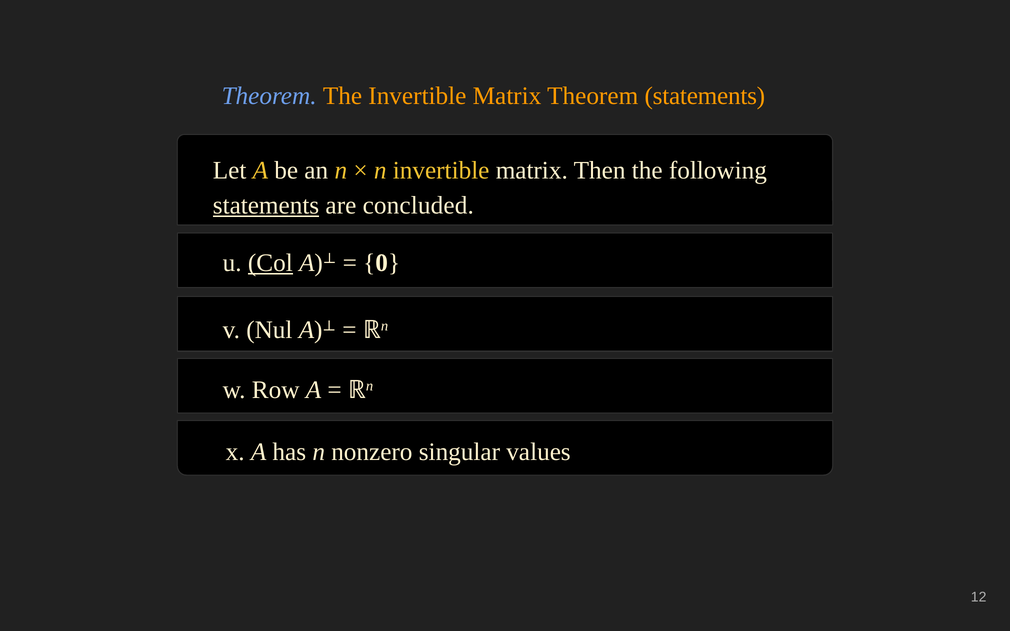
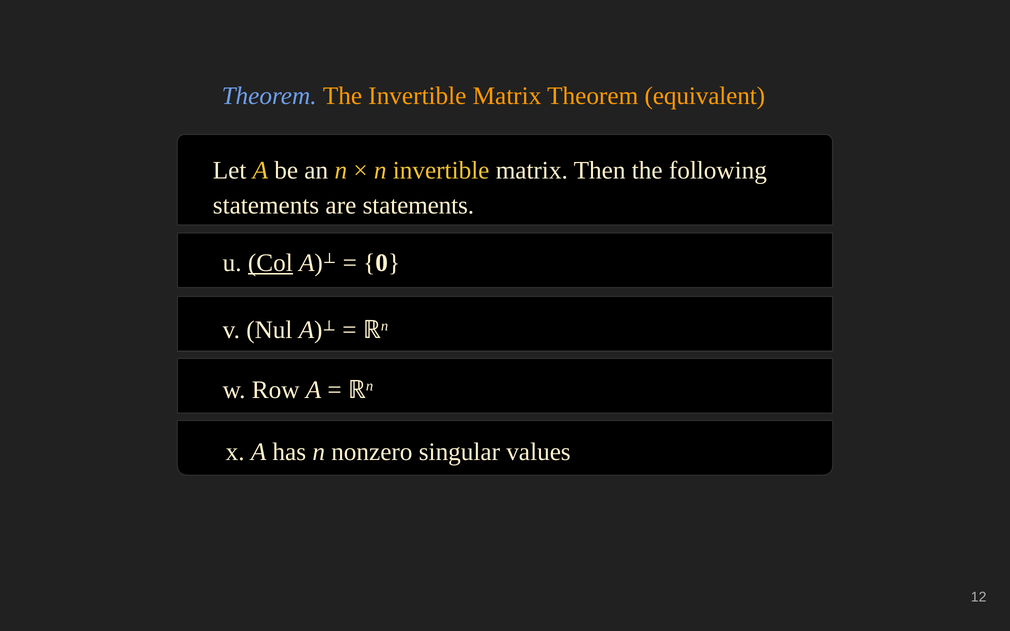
Theorem statements: statements -> equivalent (705, 96)
statements underline: present -> none (266, 205)
are concluded: concluded -> statements (418, 205)
